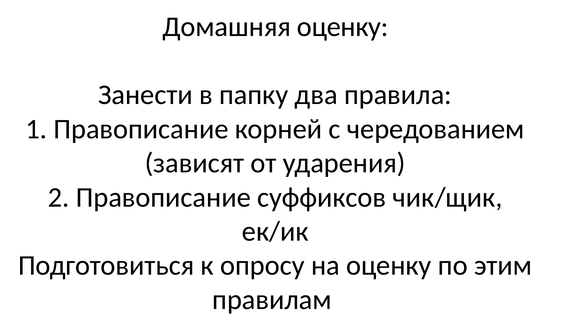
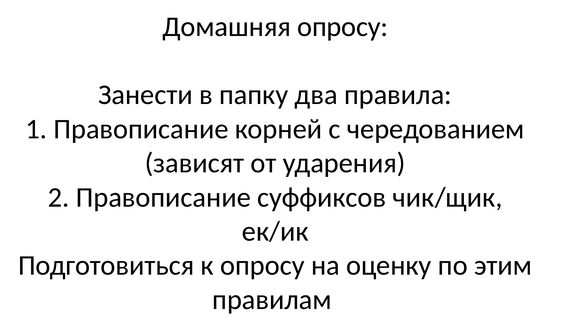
Домашняя оценку: оценку -> опросу (343, 27)
